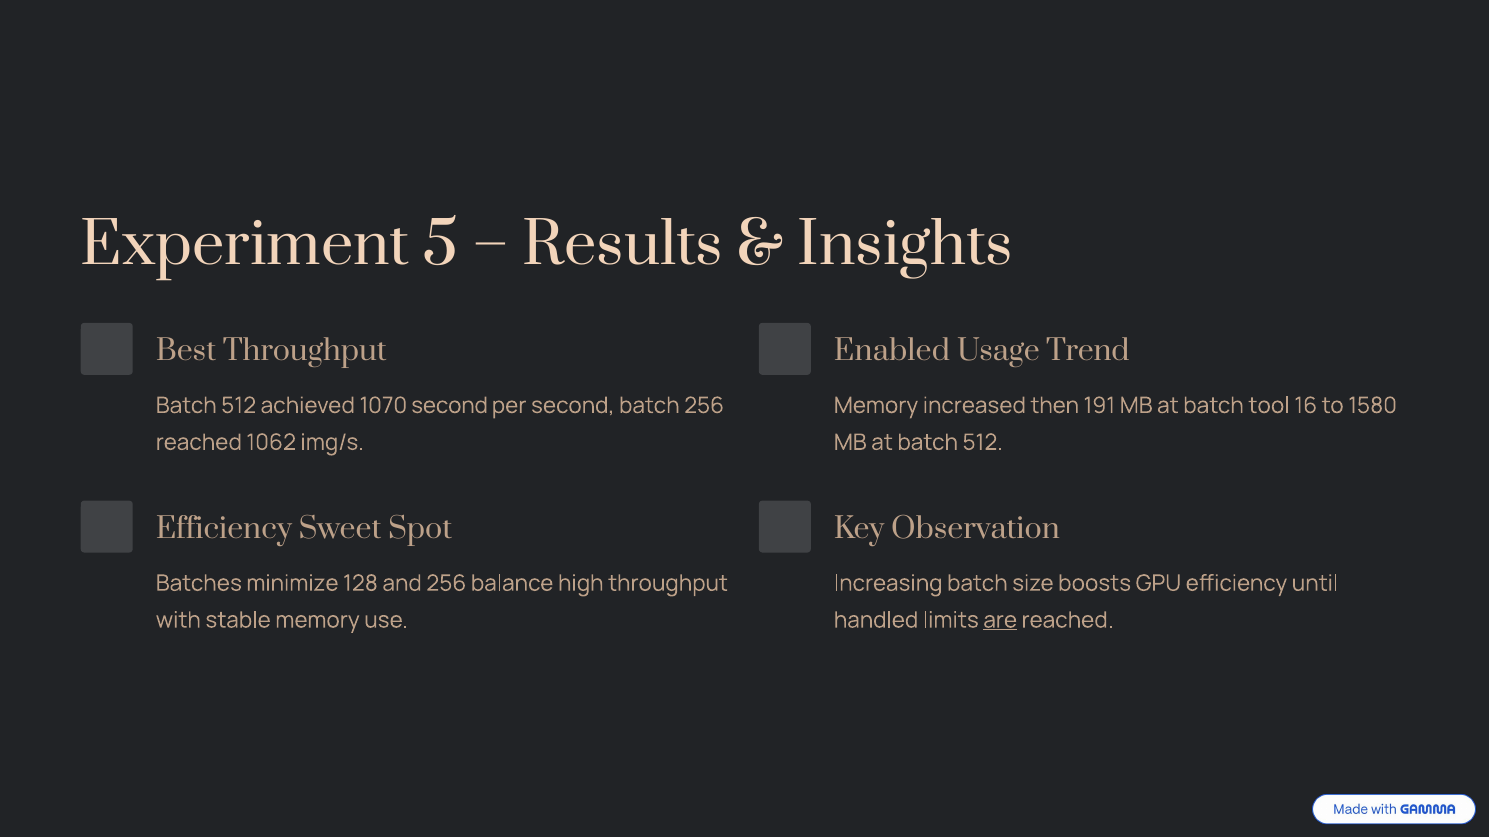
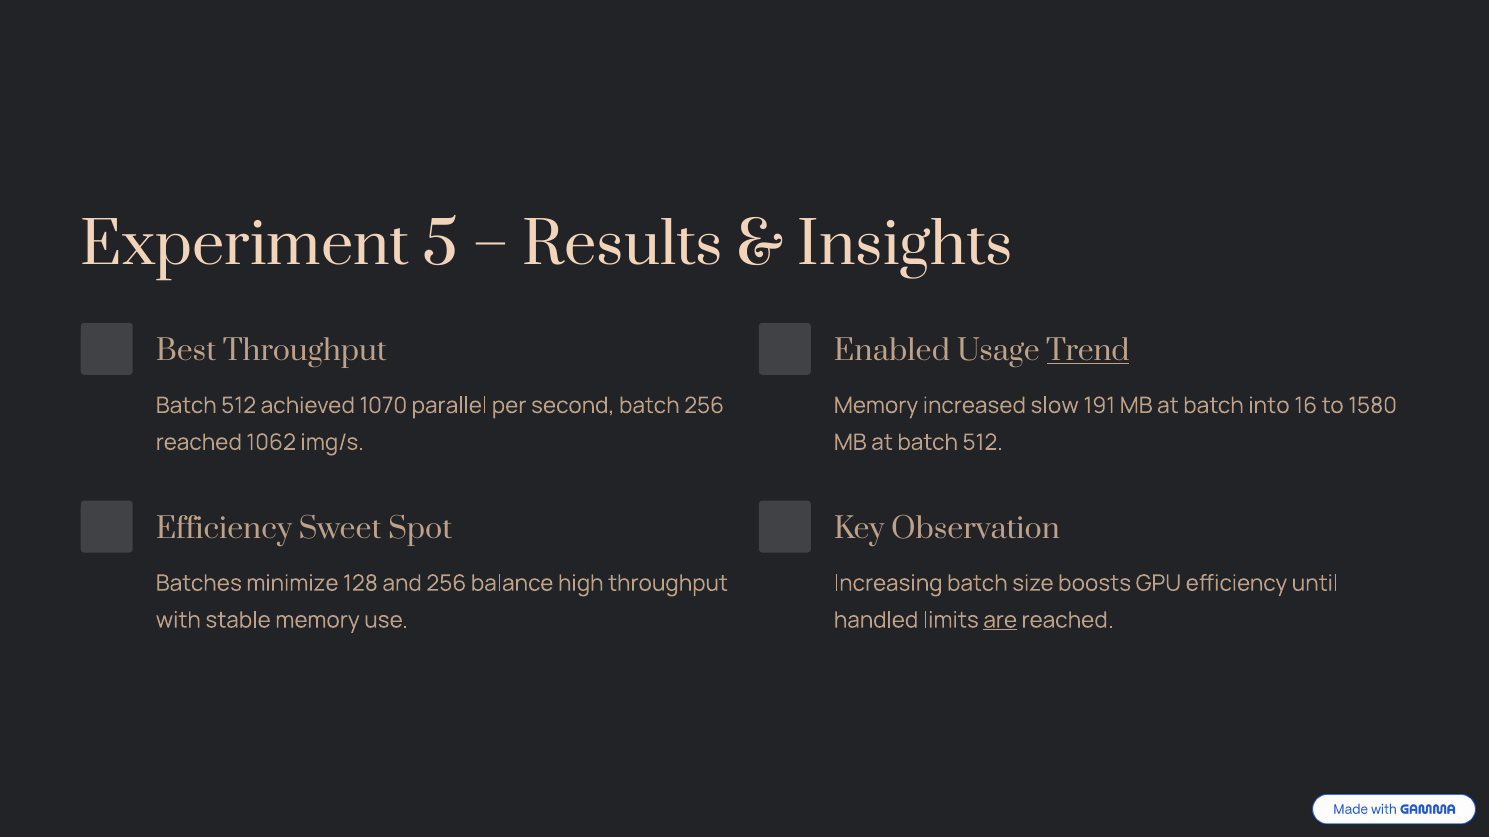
Trend underline: none -> present (1088, 352)
1070 second: second -> parallel (449, 406)
then: then -> slow (1055, 406)
tool: tool -> into (1269, 406)
